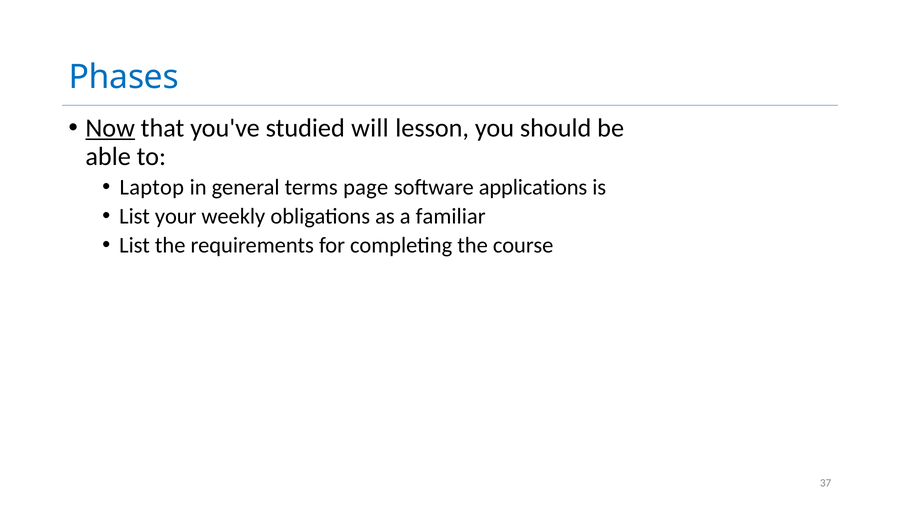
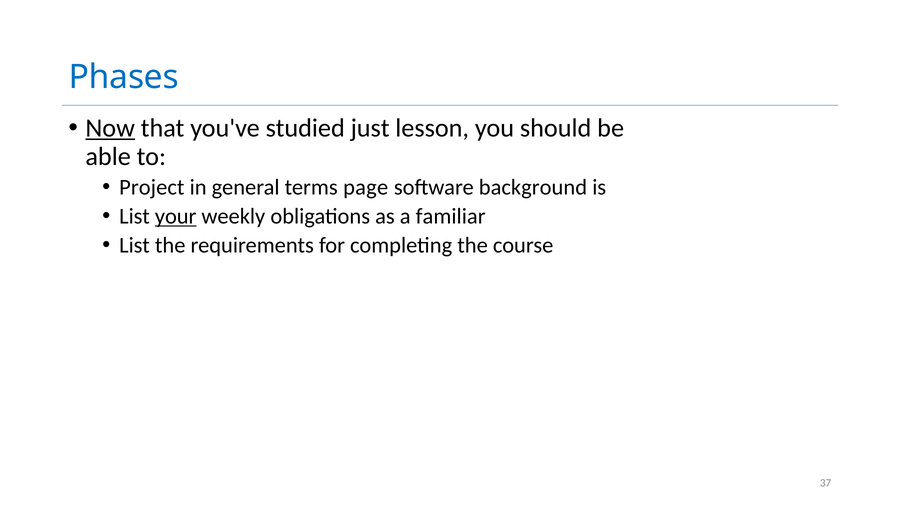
will: will -> just (370, 128)
Laptop: Laptop -> Project (152, 188)
applications: applications -> background (533, 188)
your underline: none -> present (176, 216)
